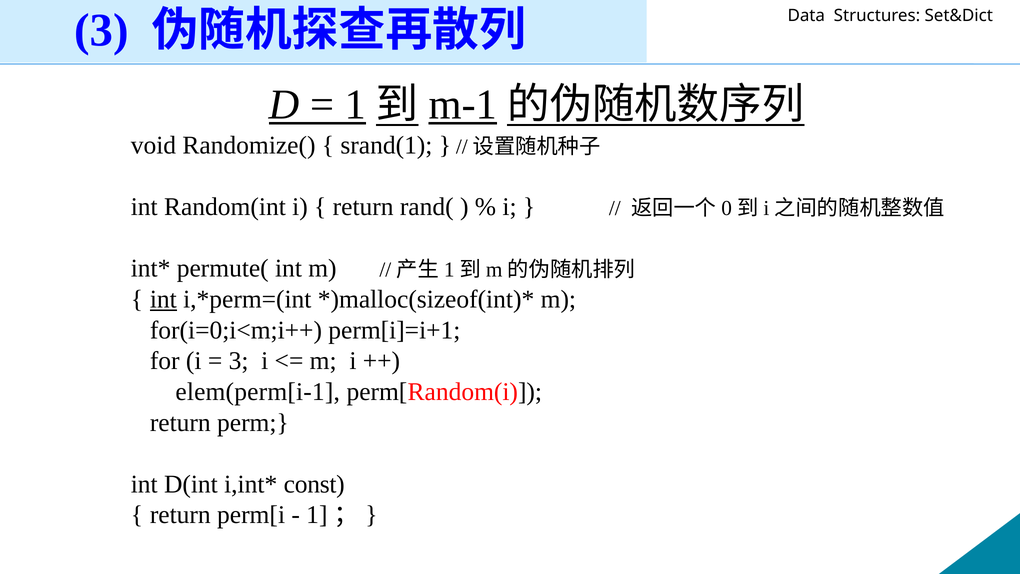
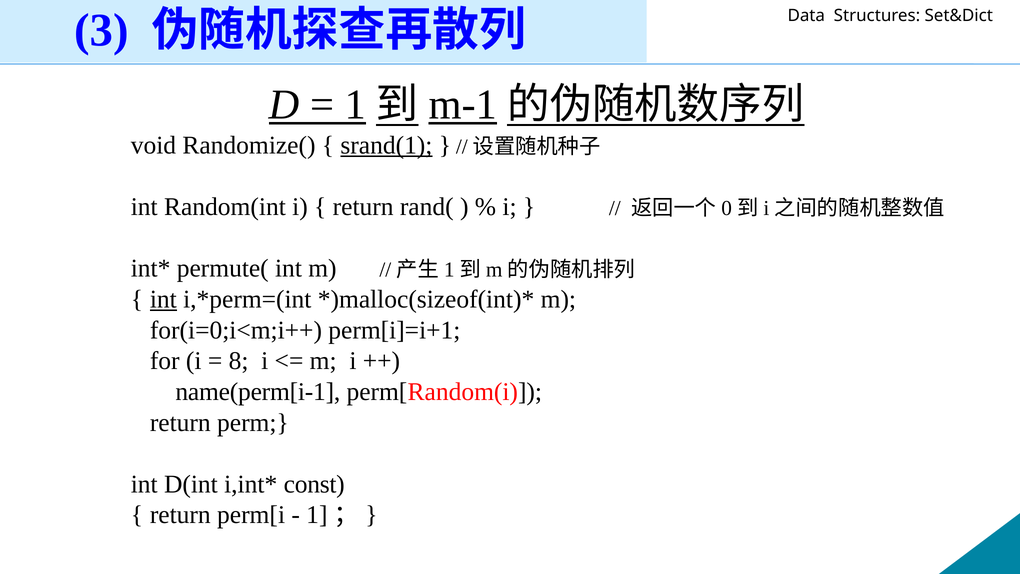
srand(1 underline: none -> present (386, 145)
3: 3 -> 8 (239, 361)
elem(perm[i-1: elem(perm[i-1 -> name(perm[i-1 (258, 392)
